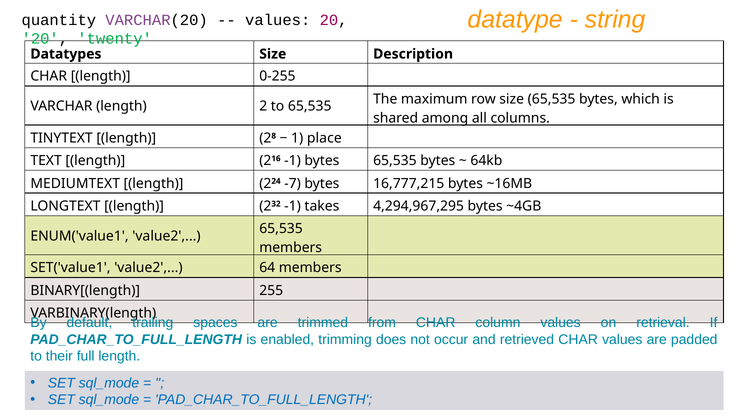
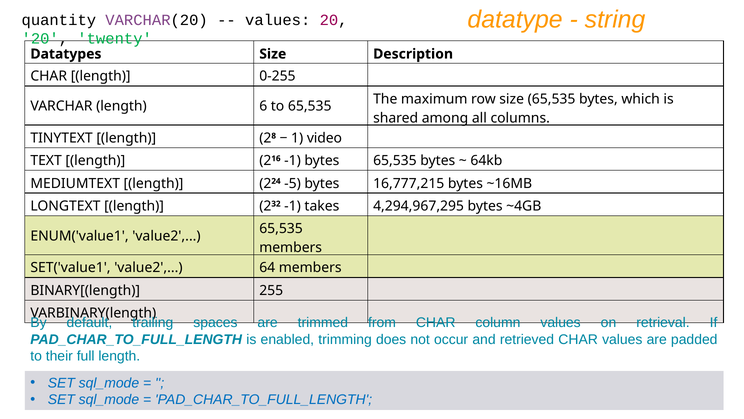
2: 2 -> 6 (263, 106)
place: place -> video (324, 138)
-7: -7 -> -5 (293, 183)
